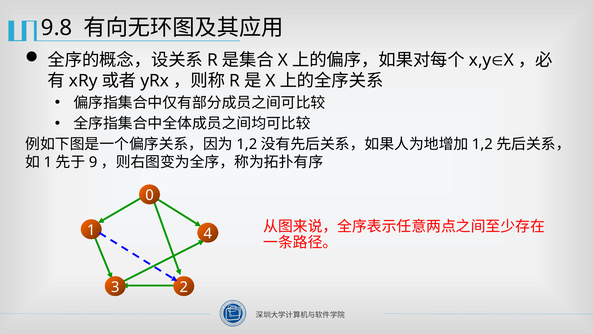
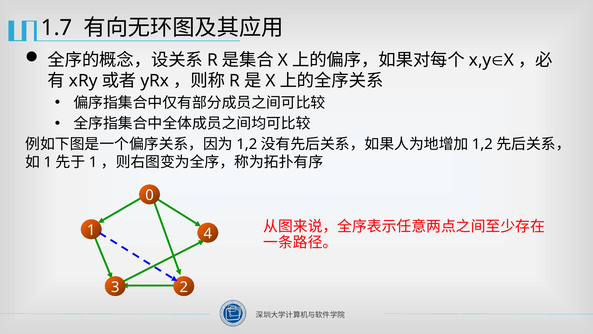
9.8: 9.8 -> 1.7 (57, 28)
9: 9 -> 1 (93, 162)
